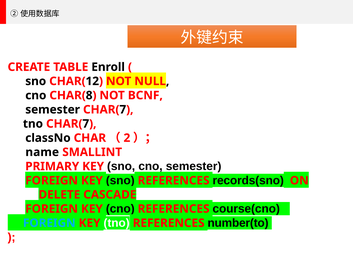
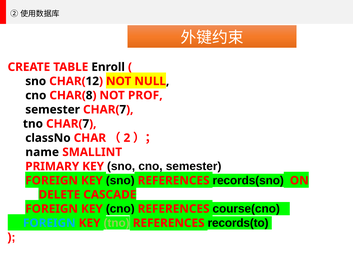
BCNF: BCNF -> PROF (145, 95)
tno colour: white -> light green (117, 223)
number(to: number(to -> records(to (238, 223)
